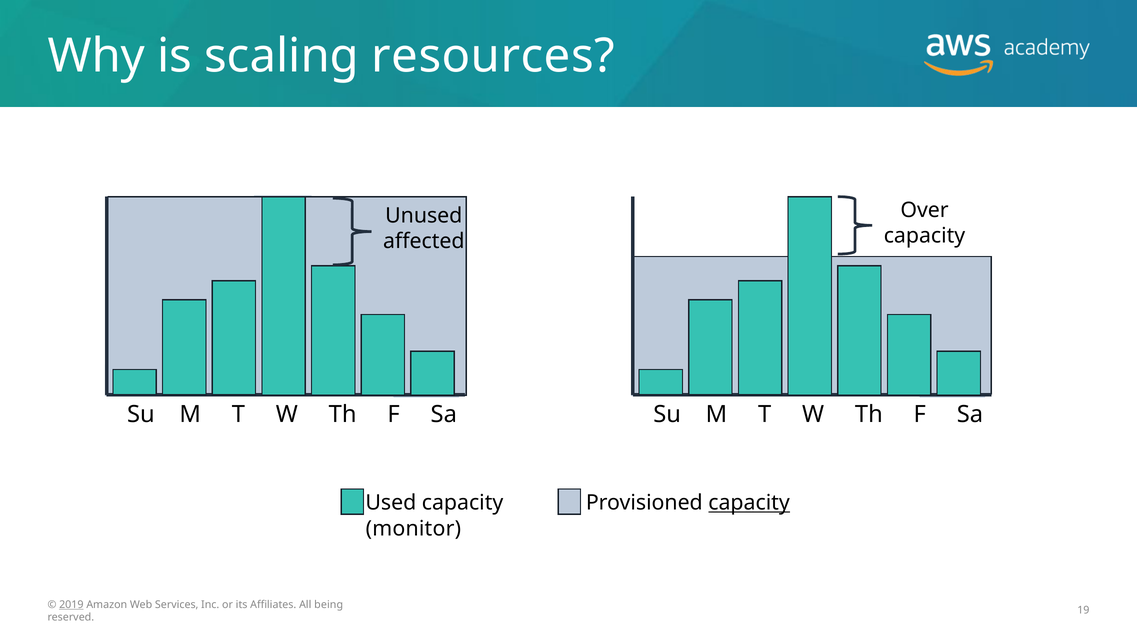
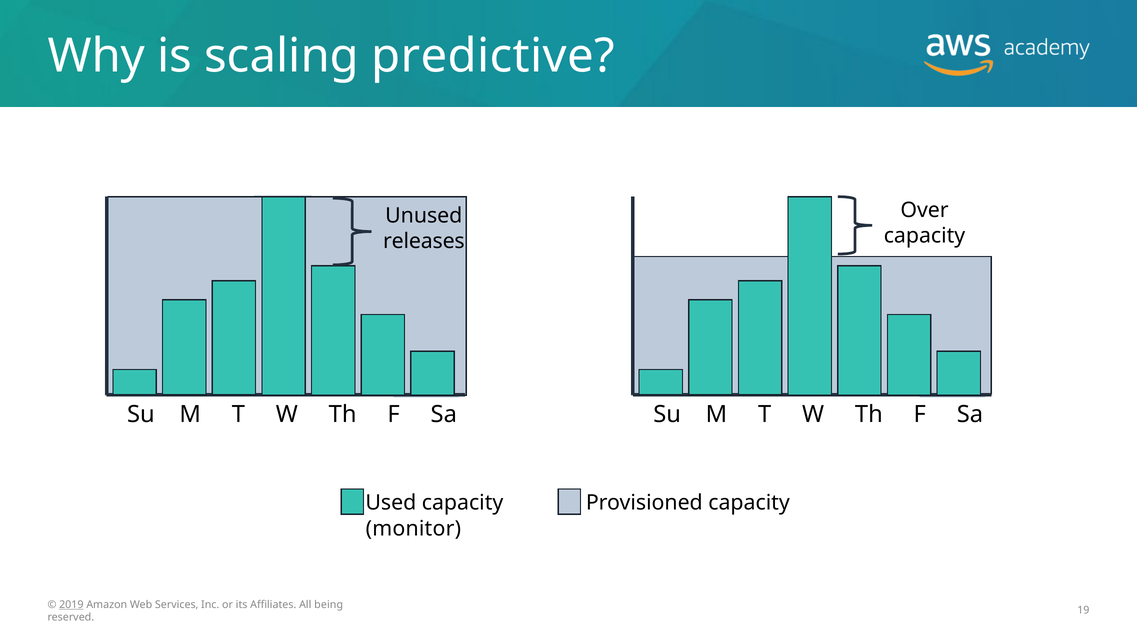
resources: resources -> predictive (493, 56)
affected: affected -> releases (424, 241)
capacity underline: present -> none (749, 503)
